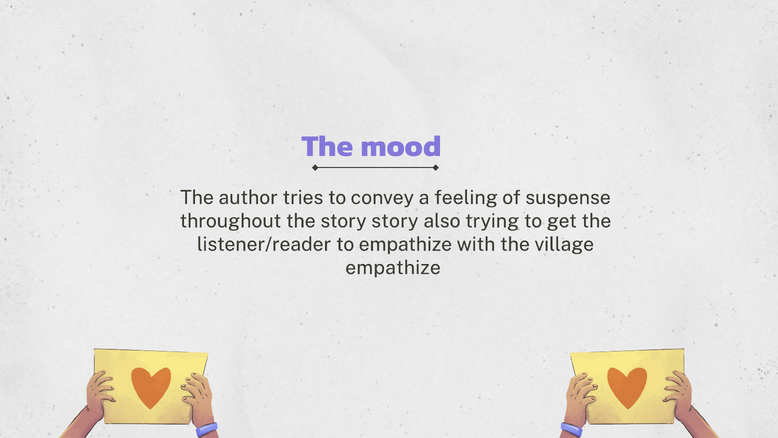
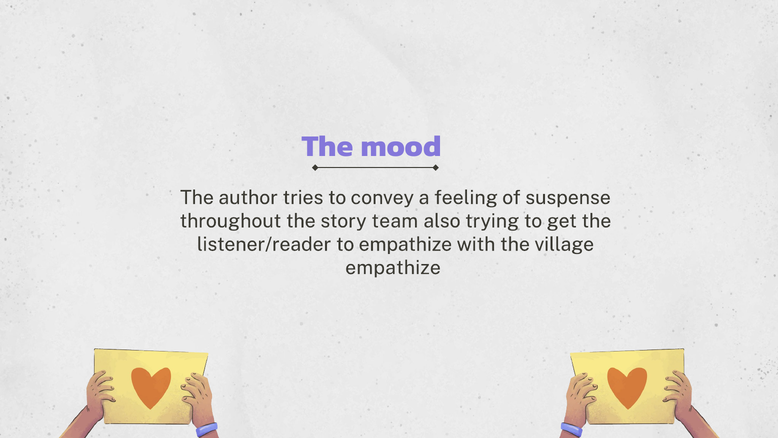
story story: story -> team (395, 221)
